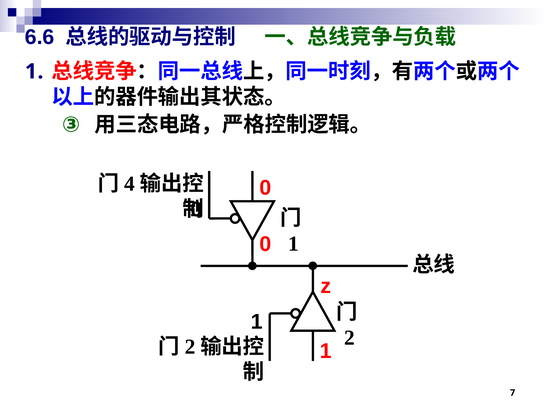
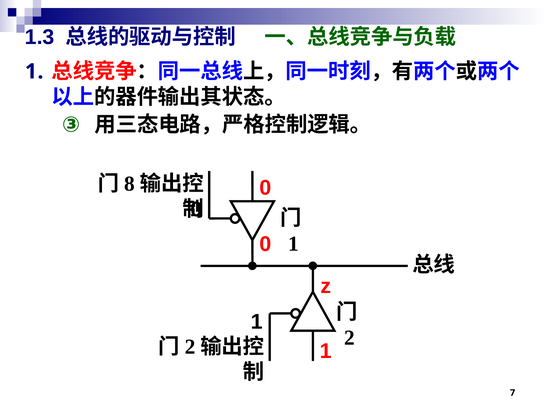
6.6: 6.6 -> 1.3 (40, 37)
4: 4 -> 8 (130, 184)
